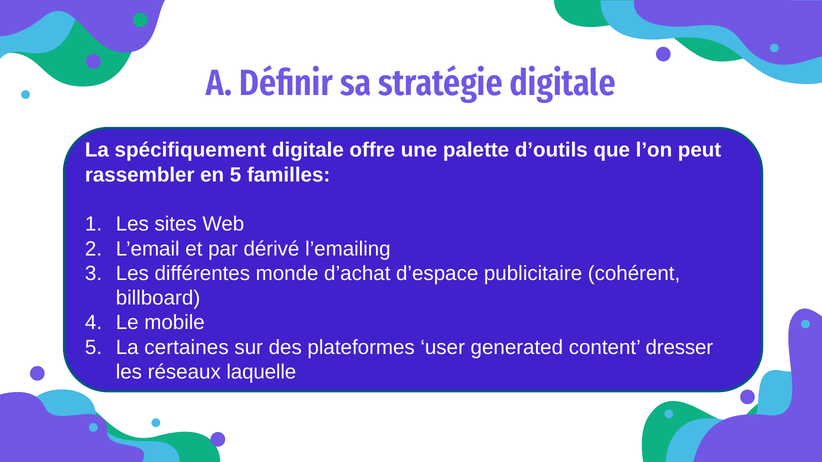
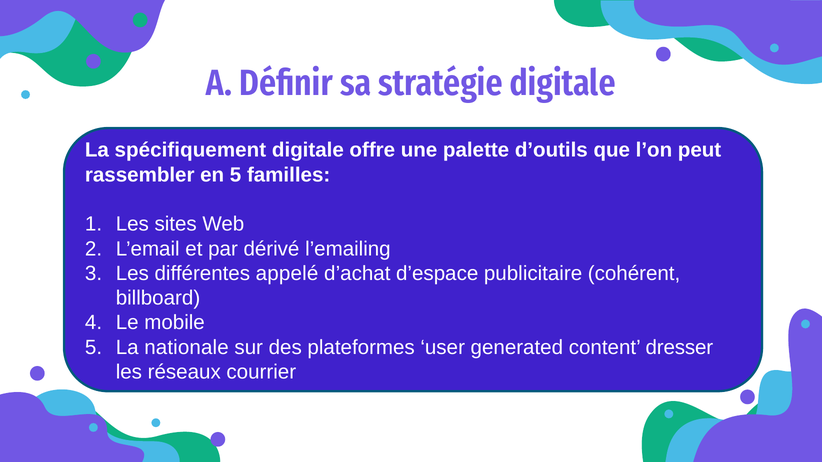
monde: monde -> appelé (287, 274)
certaines: certaines -> nationale (186, 348)
laquelle: laquelle -> courrier (261, 372)
